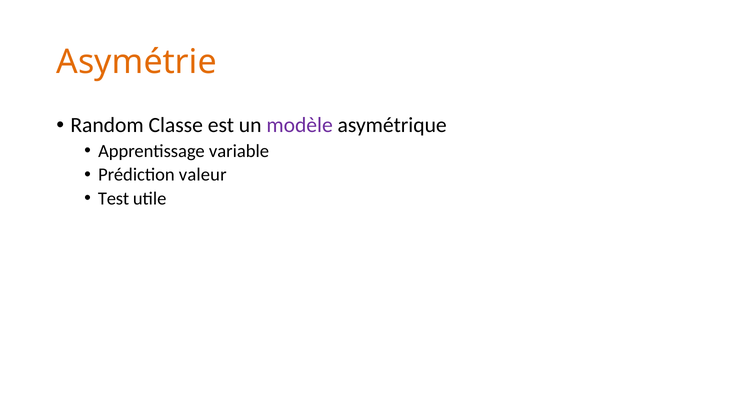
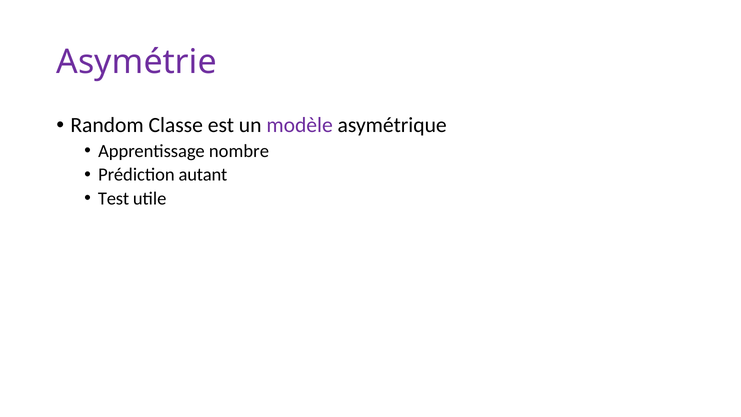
Asymétrie colour: orange -> purple (137, 62)
variable: variable -> nombre (239, 151)
valeur: valeur -> autant (203, 175)
